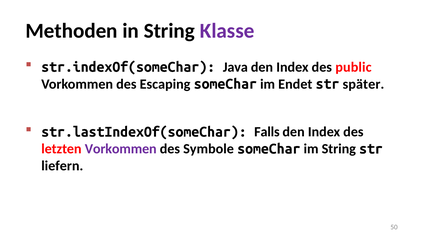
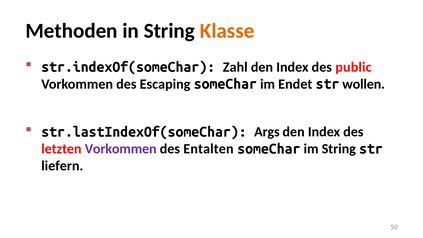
Klasse colour: purple -> orange (227, 31)
Java: Java -> Zahl (235, 67)
später: später -> wollen (364, 84)
Falls: Falls -> Args (267, 132)
Symbole: Symbole -> Entalten (209, 149)
